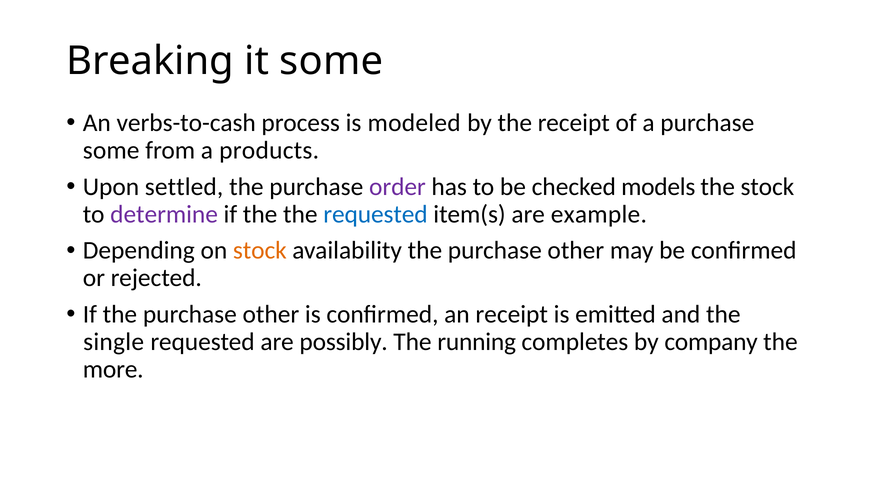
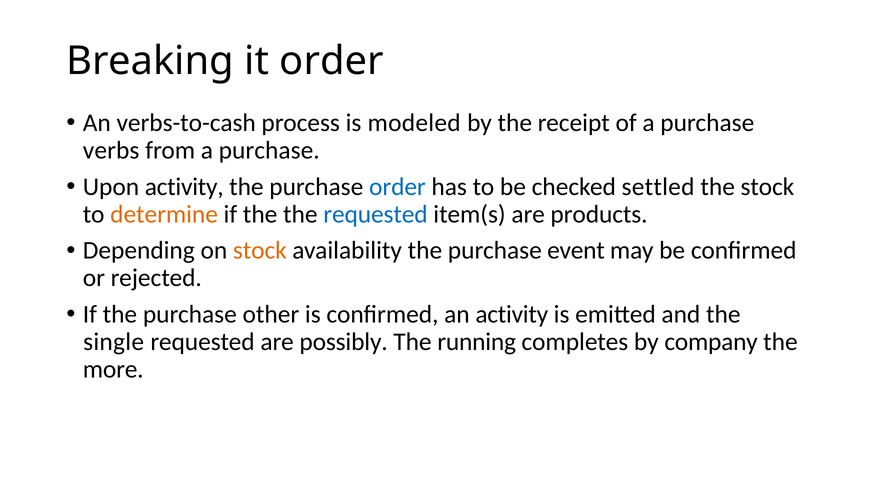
it some: some -> order (332, 61)
some: some -> verbs (111, 150)
from a products: products -> purchase (269, 150)
Upon settled: settled -> activity (184, 187)
order colour: purple -> blue (397, 187)
models: models -> settled (658, 187)
determine colour: purple -> orange (164, 214)
example: example -> products (599, 214)
availability the purchase other: other -> event (576, 251)
an receipt: receipt -> activity (512, 315)
